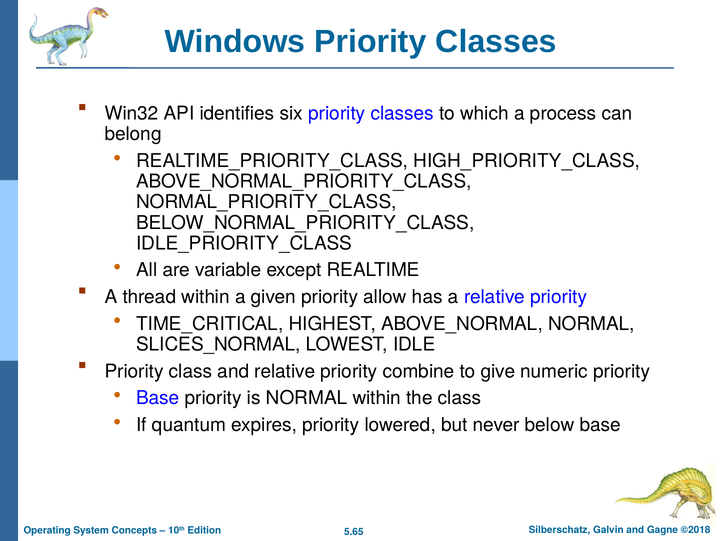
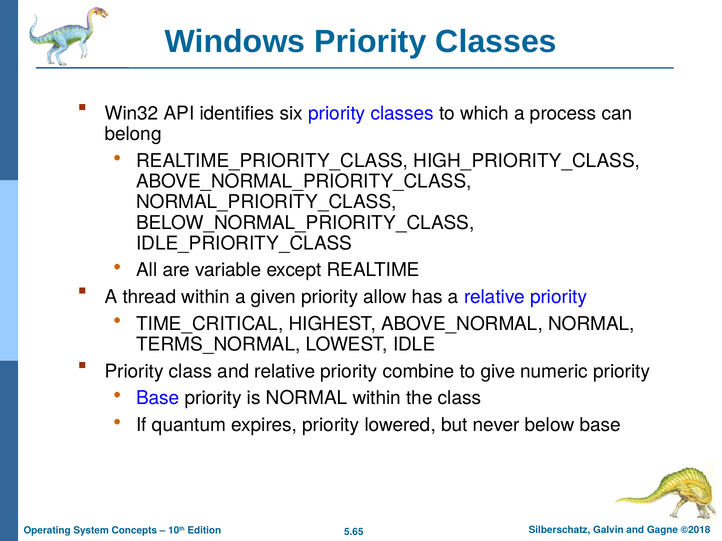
SLICES_NORMAL: SLICES_NORMAL -> TERMS_NORMAL (218, 345)
